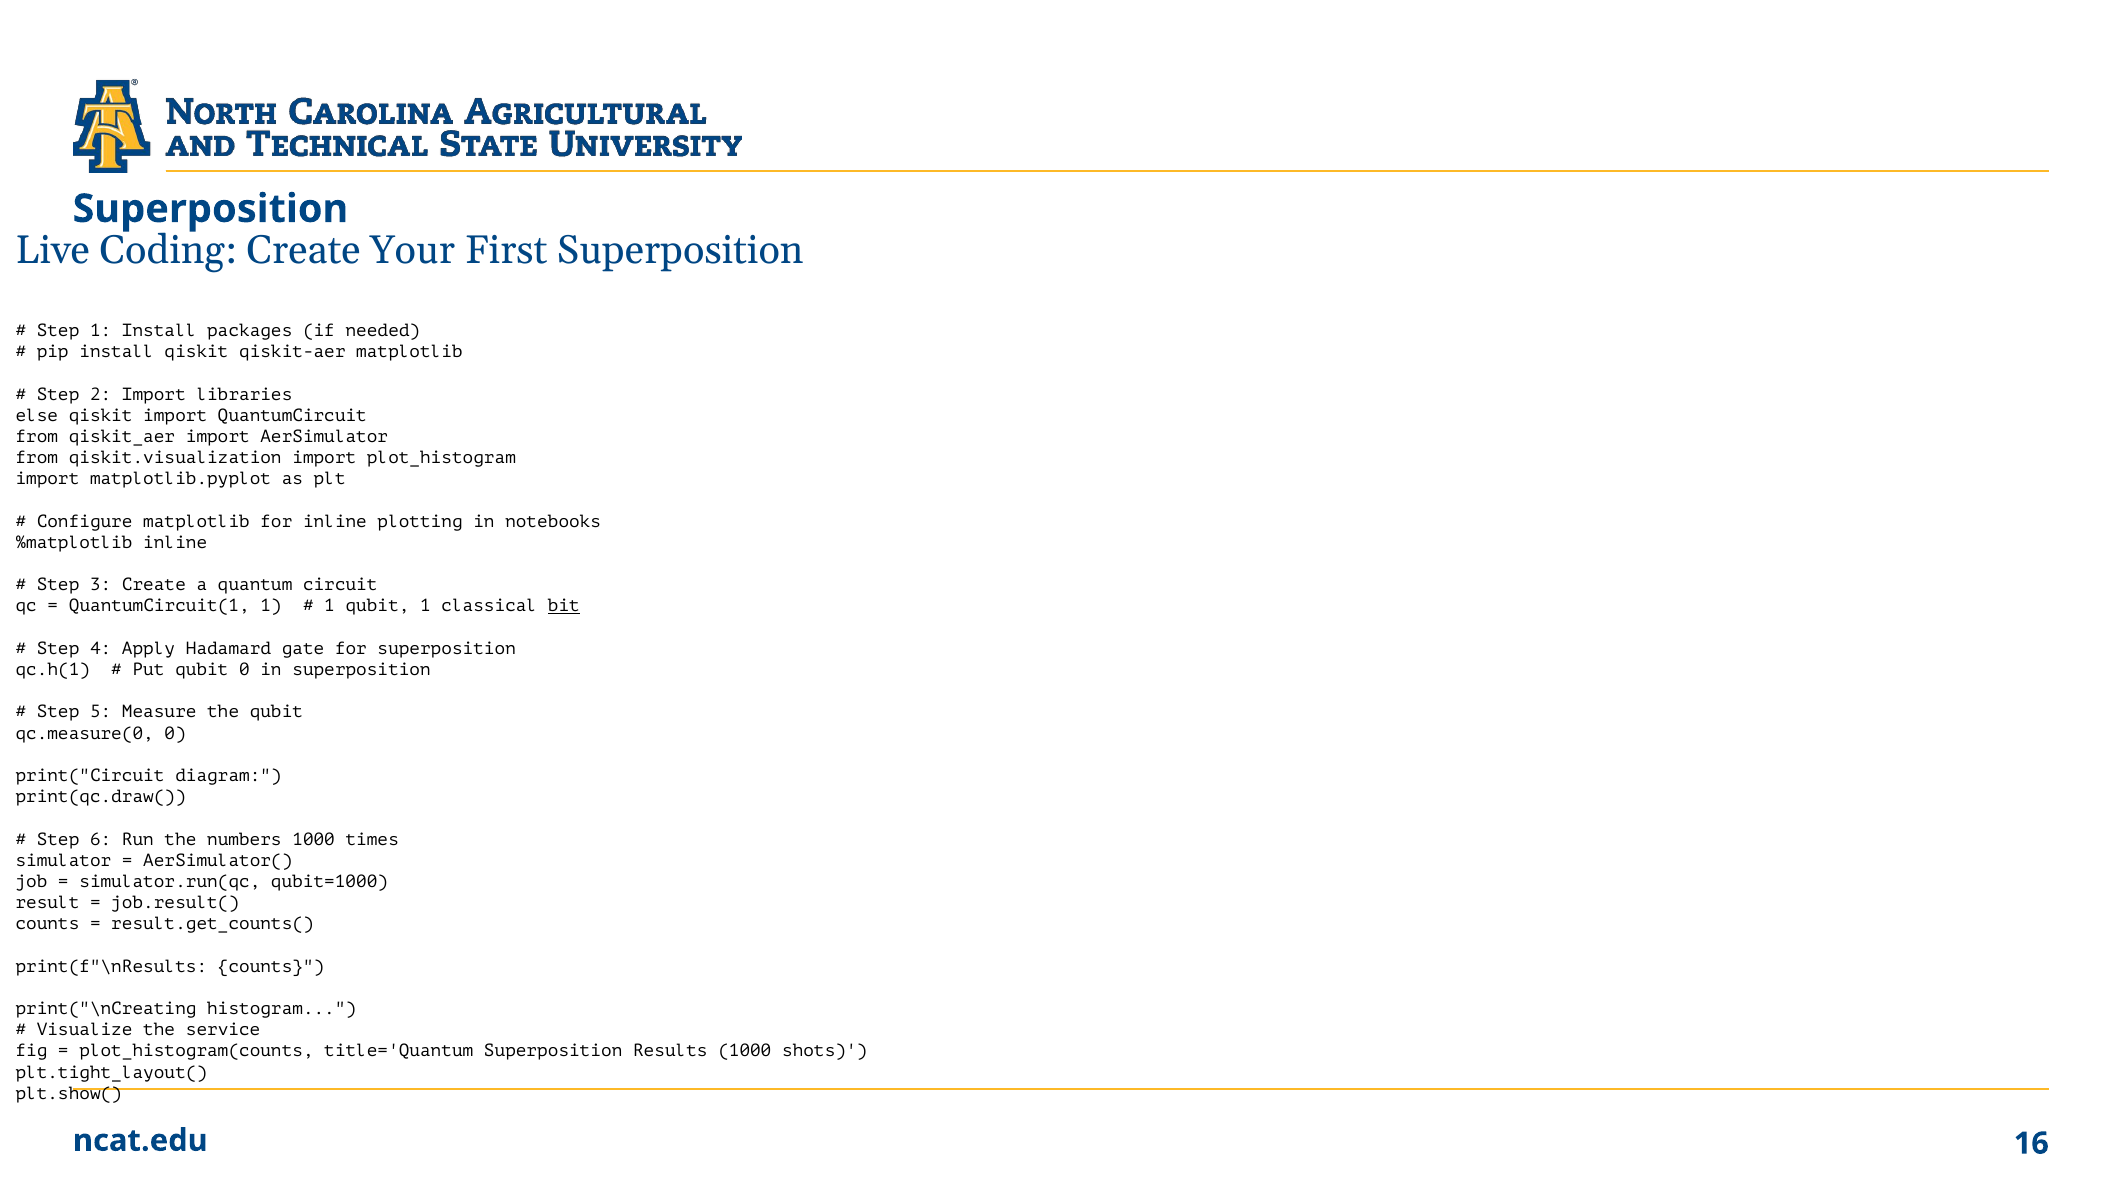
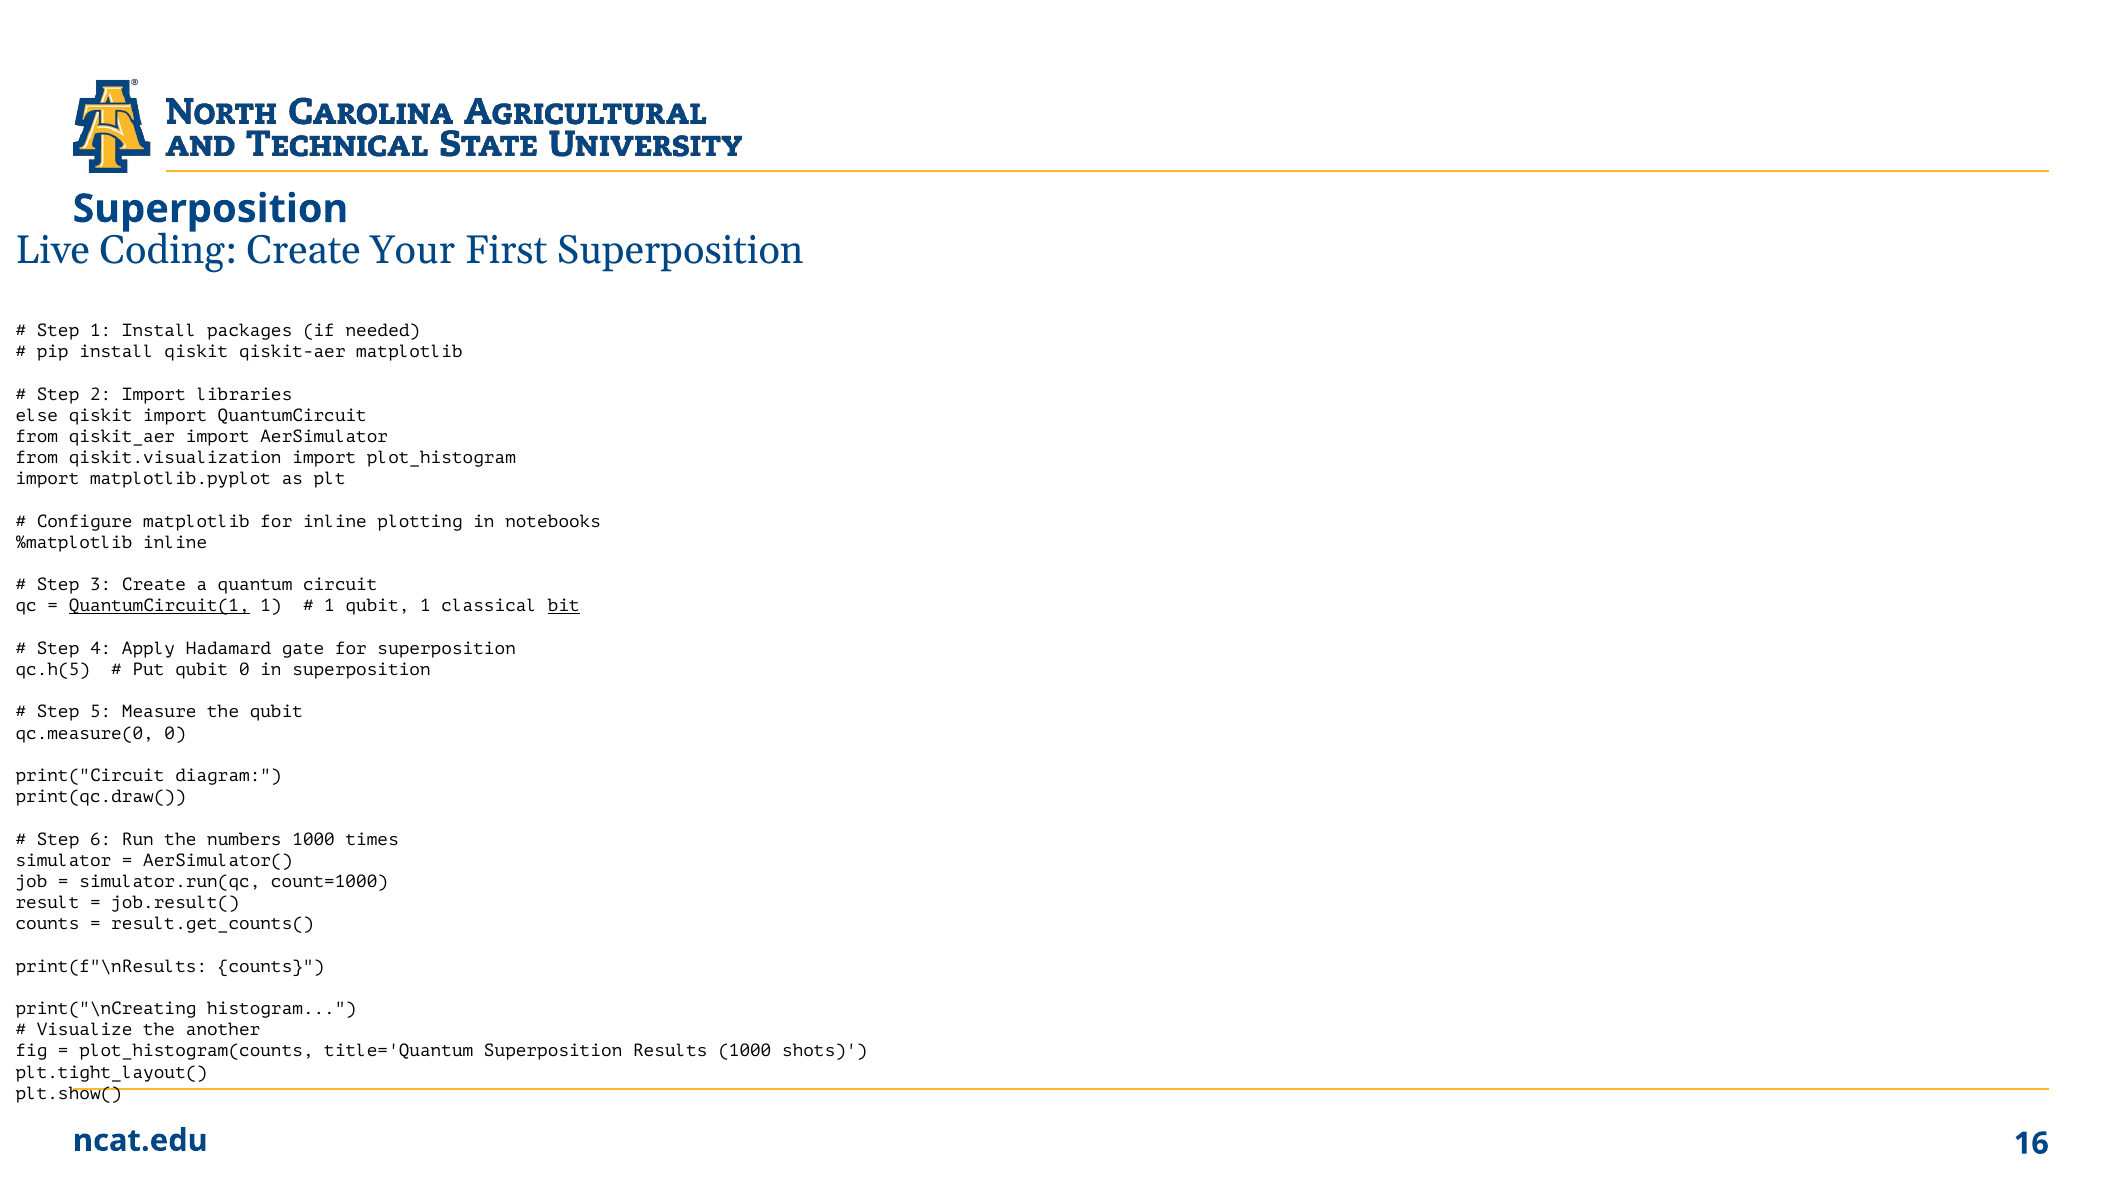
QuantumCircuit(1 underline: none -> present (159, 606)
qc.h(1: qc.h(1 -> qc.h(5 (53, 669)
qubit=1000: qubit=1000 -> count=1000 (329, 881)
service: service -> another (223, 1030)
